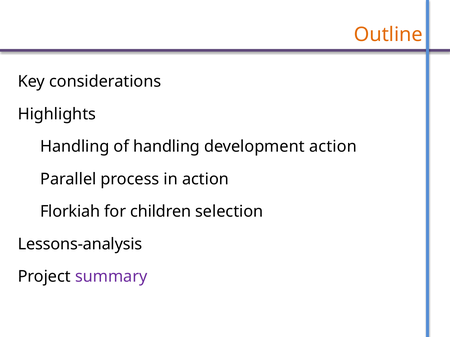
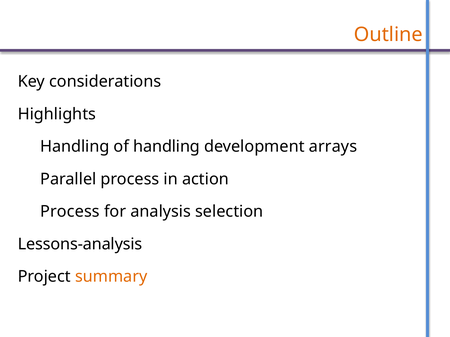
development action: action -> arrays (333, 147)
Florkiah: Florkiah -> Process (70, 212)
children: children -> analysis (161, 212)
summary colour: purple -> orange (111, 277)
